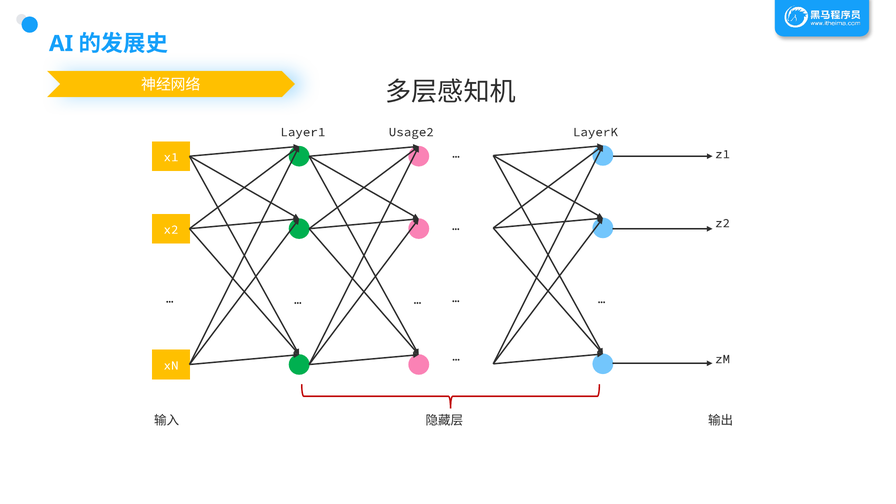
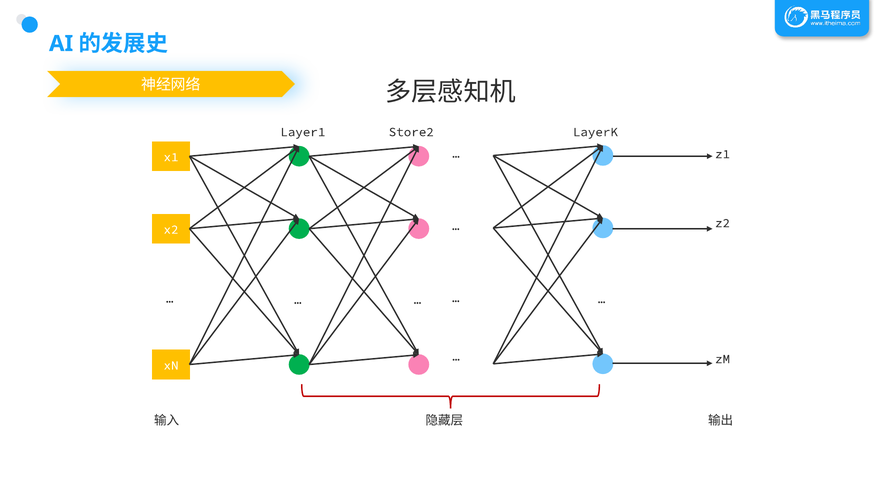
Usage2: Usage2 -> Store2 (411, 132)
